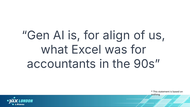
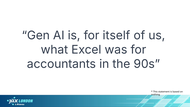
align: align -> itself (116, 35)
